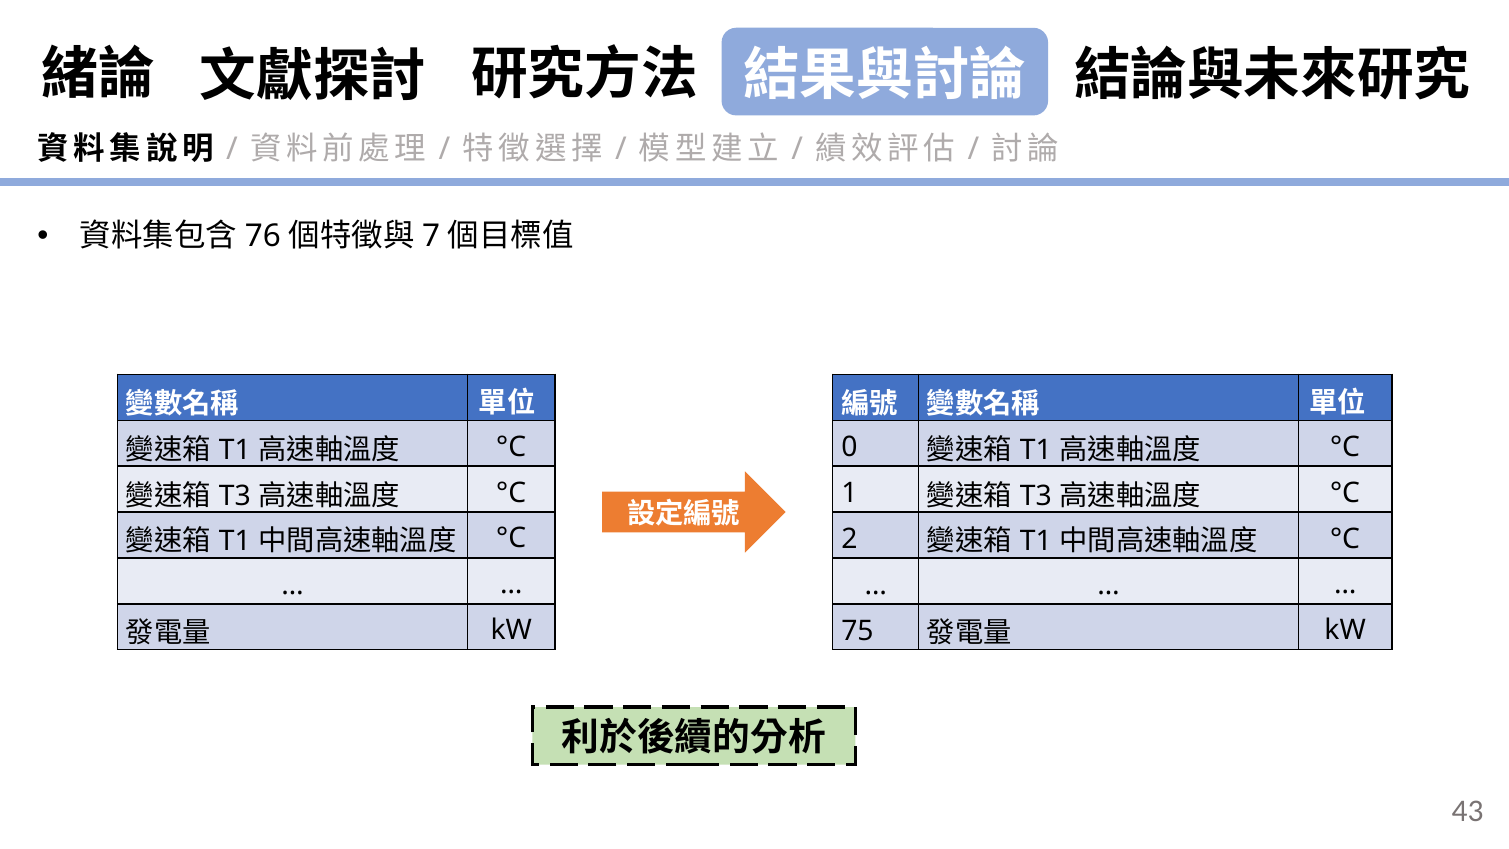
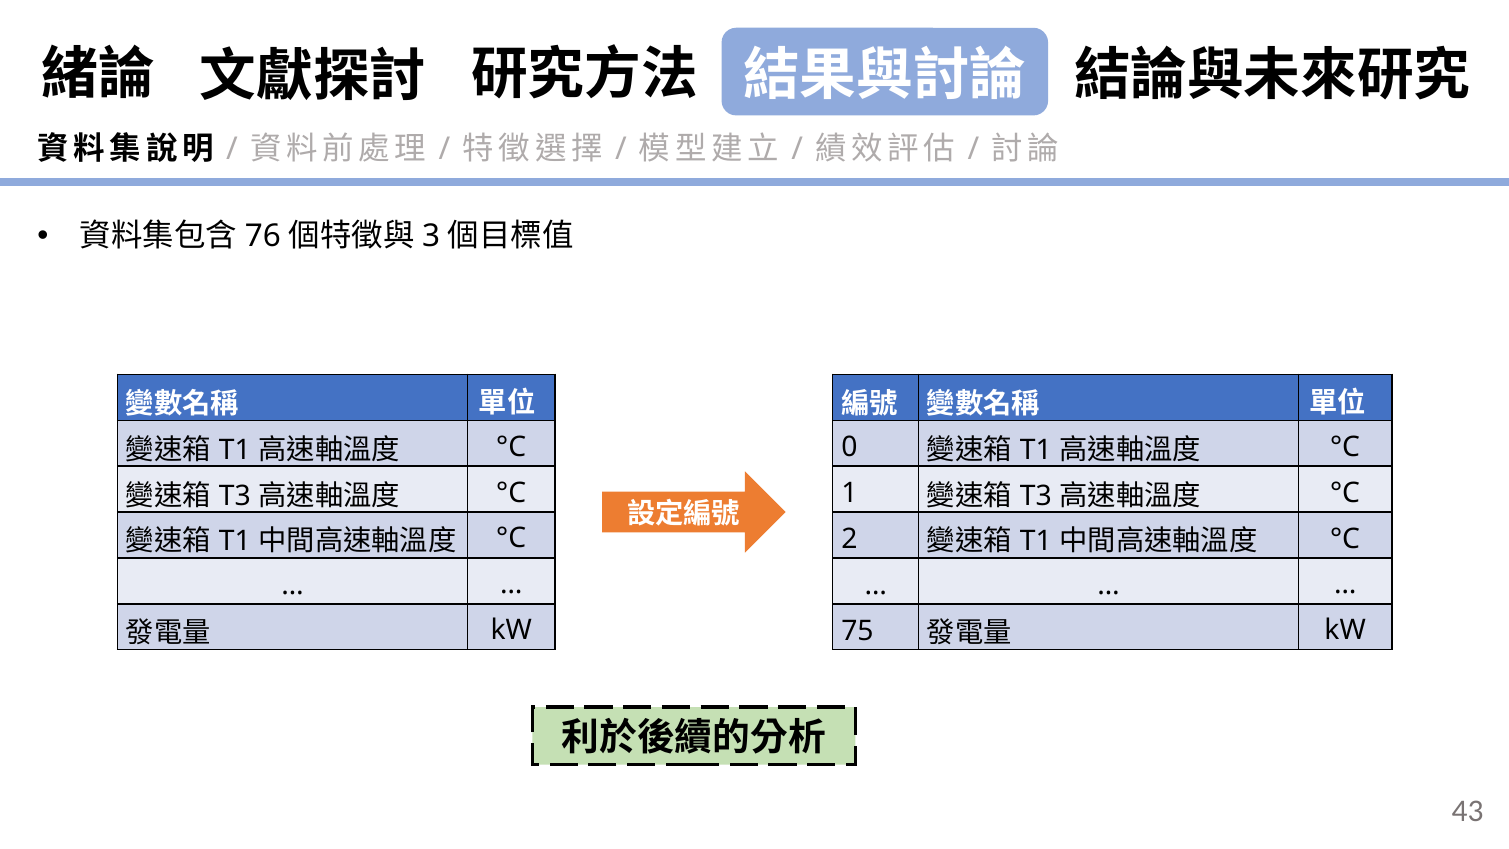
7: 7 -> 3 (431, 236)
